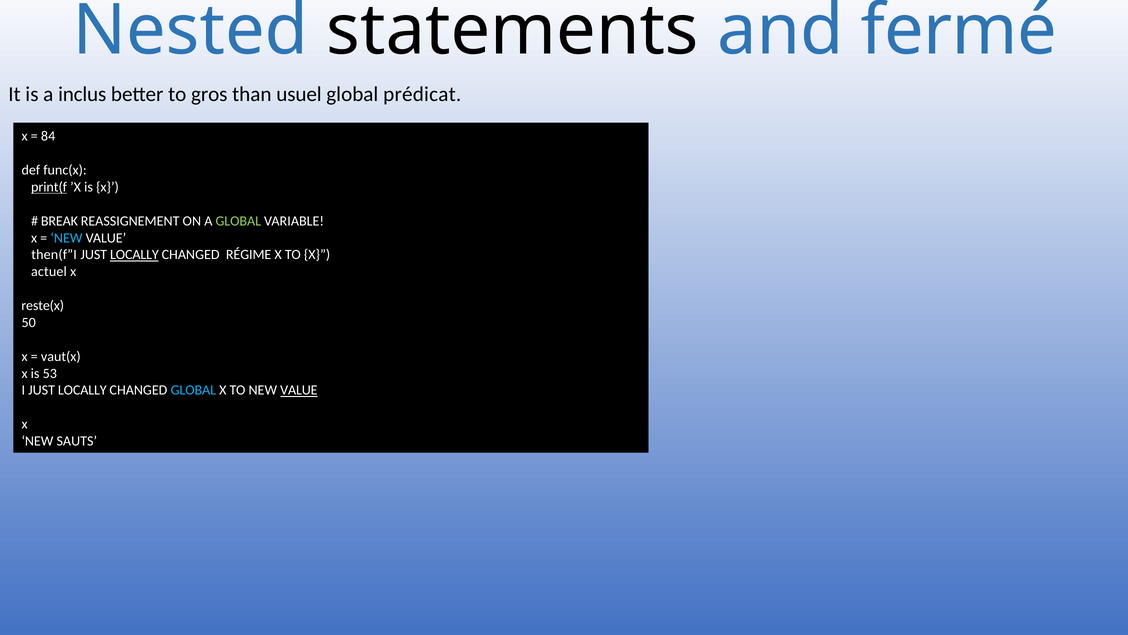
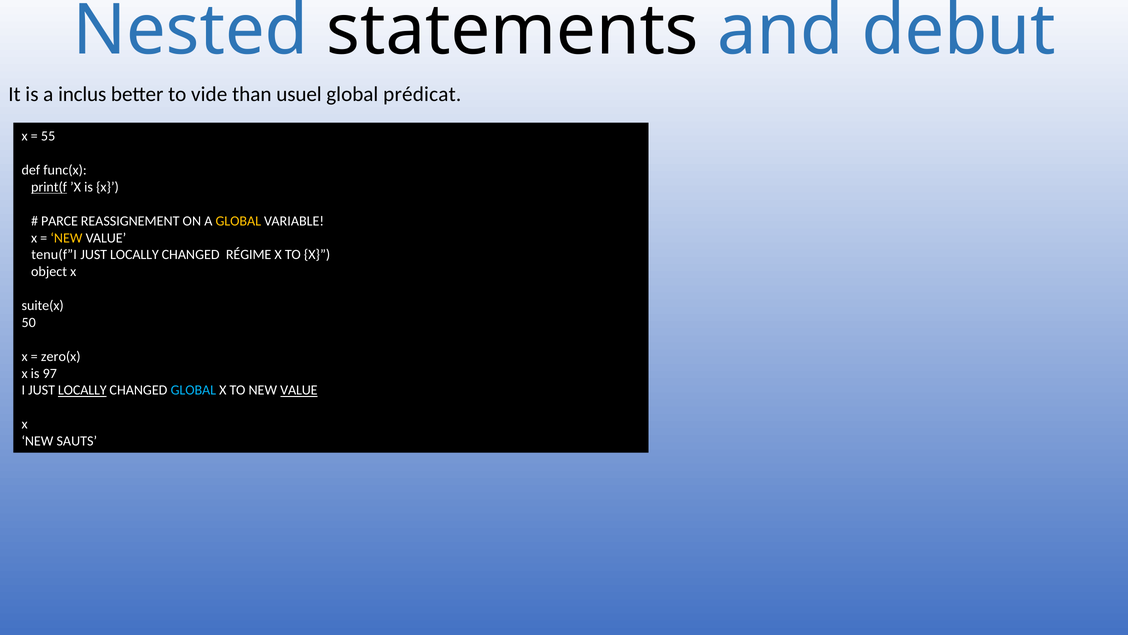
fermé: fermé -> debut (959, 30)
gros: gros -> vide (209, 94)
84: 84 -> 55 (48, 136)
BREAK: BREAK -> PARCE (59, 221)
GLOBAL colour: light green -> yellow (238, 221)
NEW colour: light blue -> yellow (66, 238)
then(f”I: then(f”I -> tenu(f”I (54, 255)
LOCALLY underline: present -> none (134, 255)
actuel: actuel -> object (49, 272)
reste(x: reste(x -> suite(x (43, 305)
vaut(x: vaut(x -> zero(x (61, 356)
53: 53 -> 97 (50, 373)
LOCALLY underline: none -> present (82, 390)
